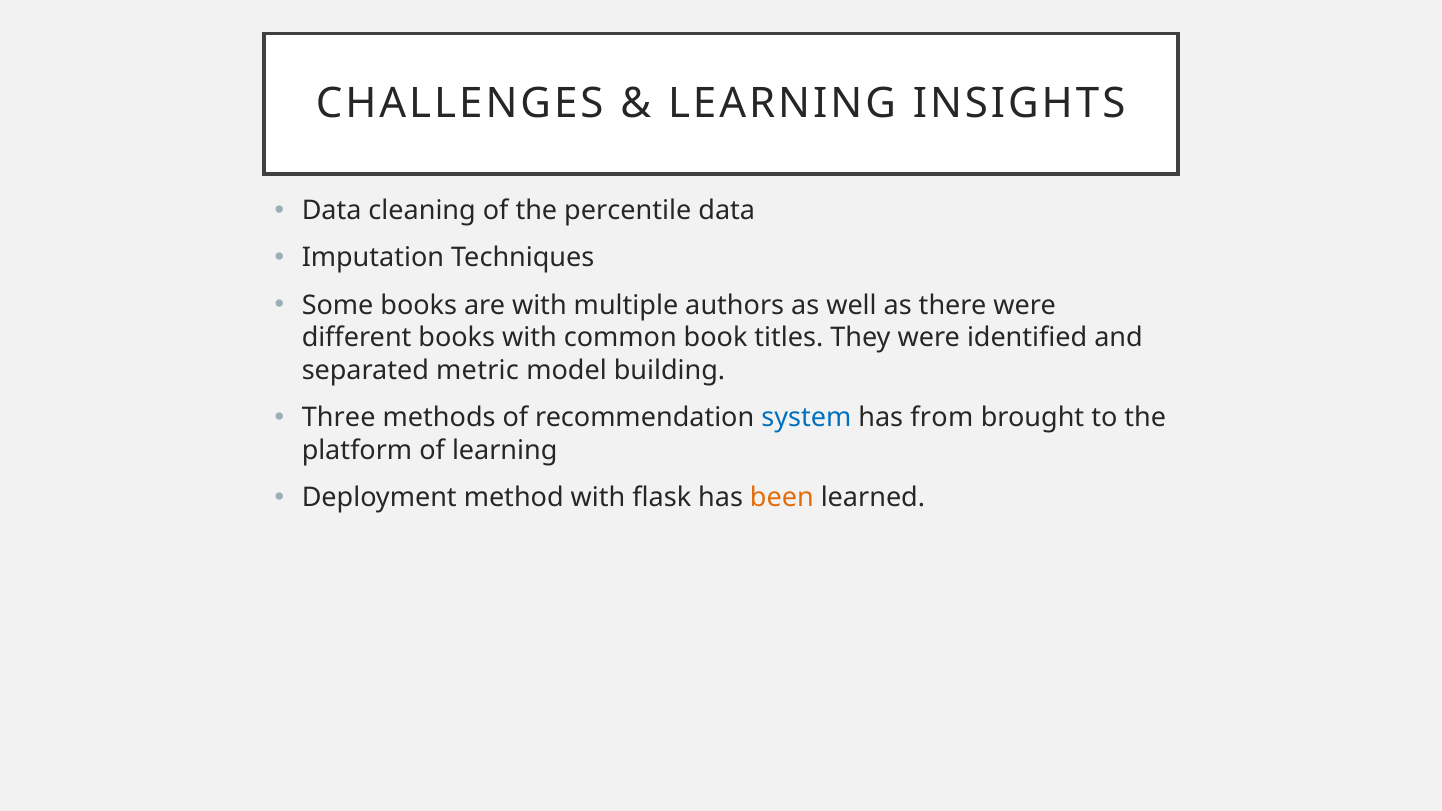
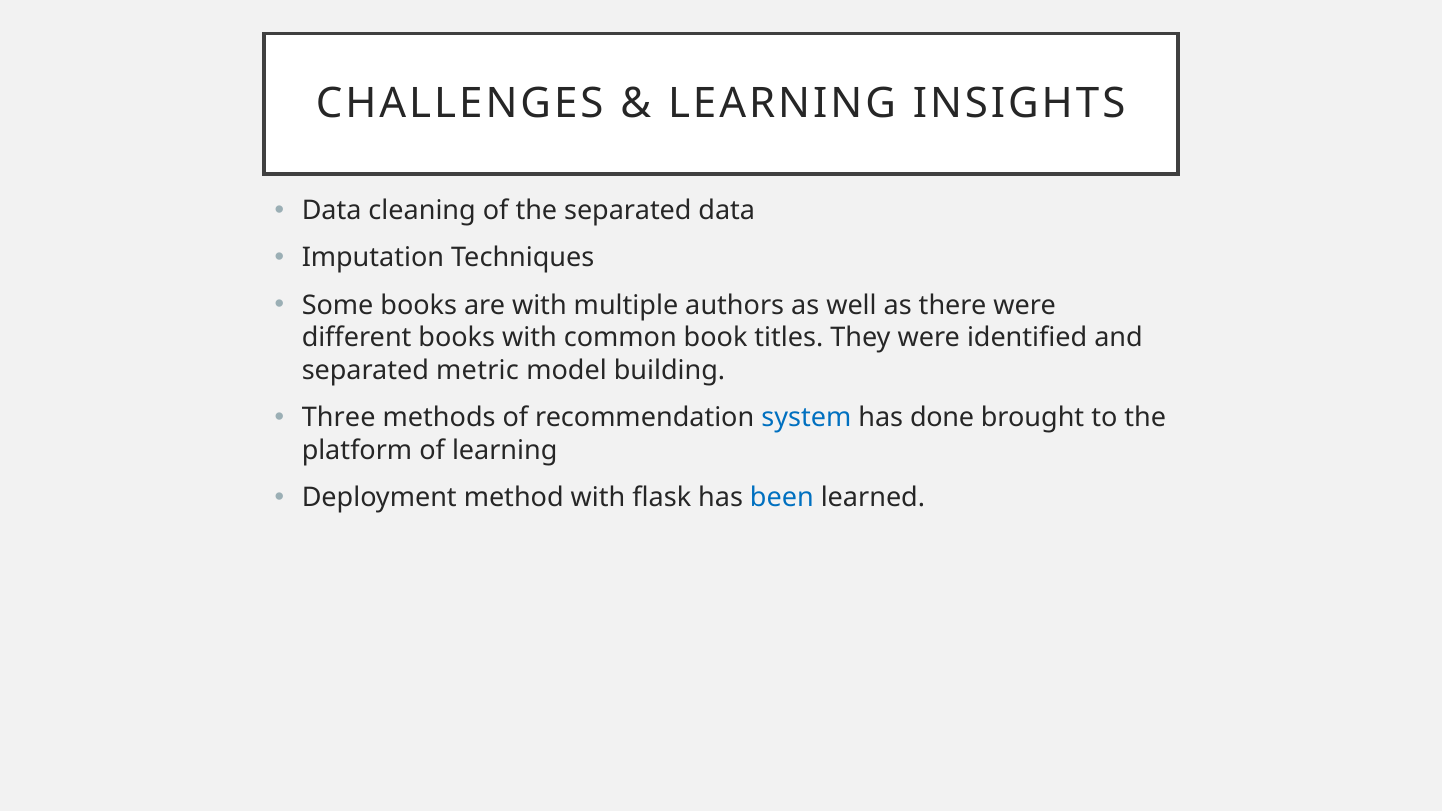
the percentile: percentile -> separated (628, 211)
from: from -> done (942, 418)
been colour: orange -> blue (782, 498)
